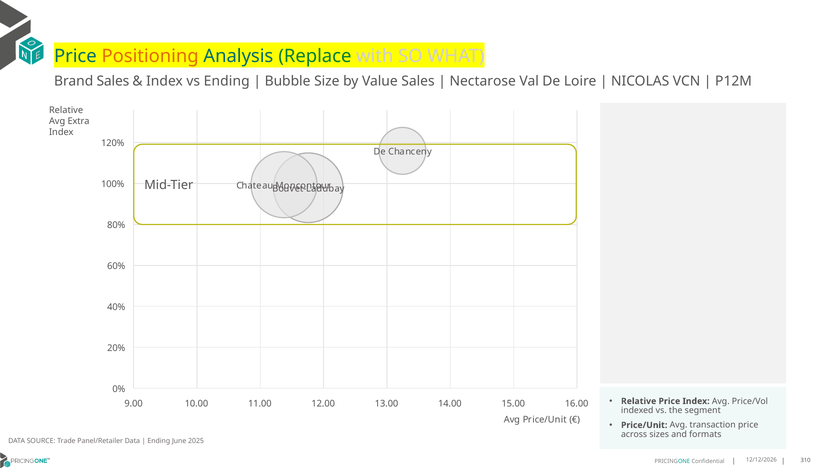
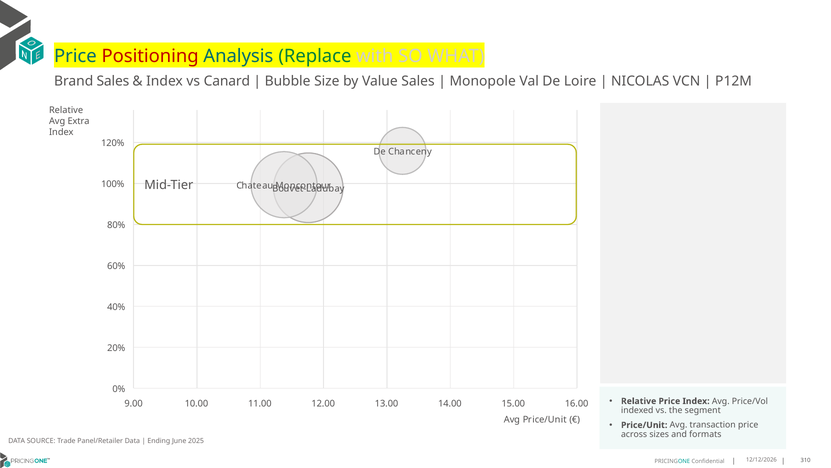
Positioning colour: orange -> red (150, 56)
vs Ending: Ending -> Canard (227, 81)
Nectarose: Nectarose -> Monopole (483, 81)
